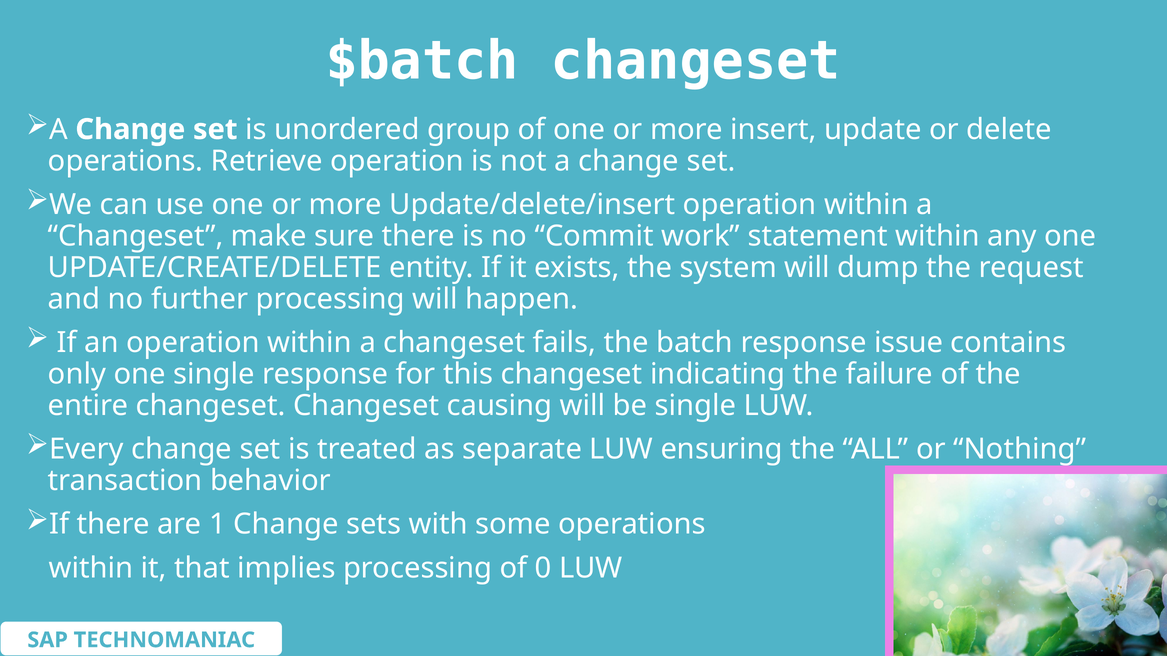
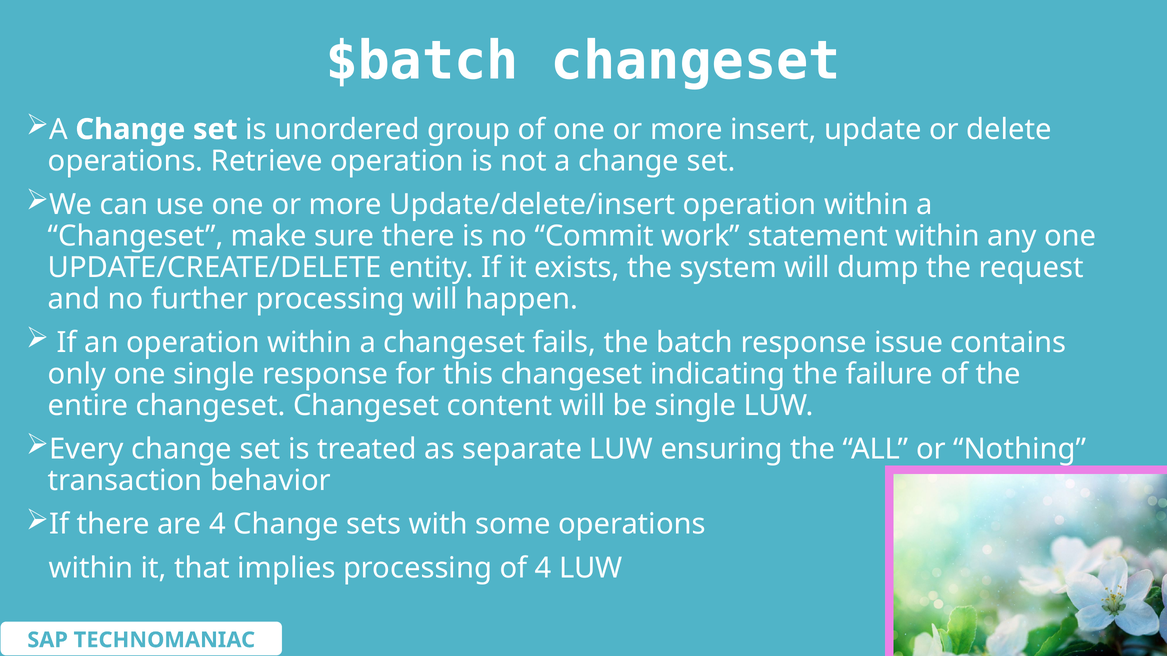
causing: causing -> content (499, 406)
are 1: 1 -> 4 (217, 525)
of 0: 0 -> 4 (543, 568)
